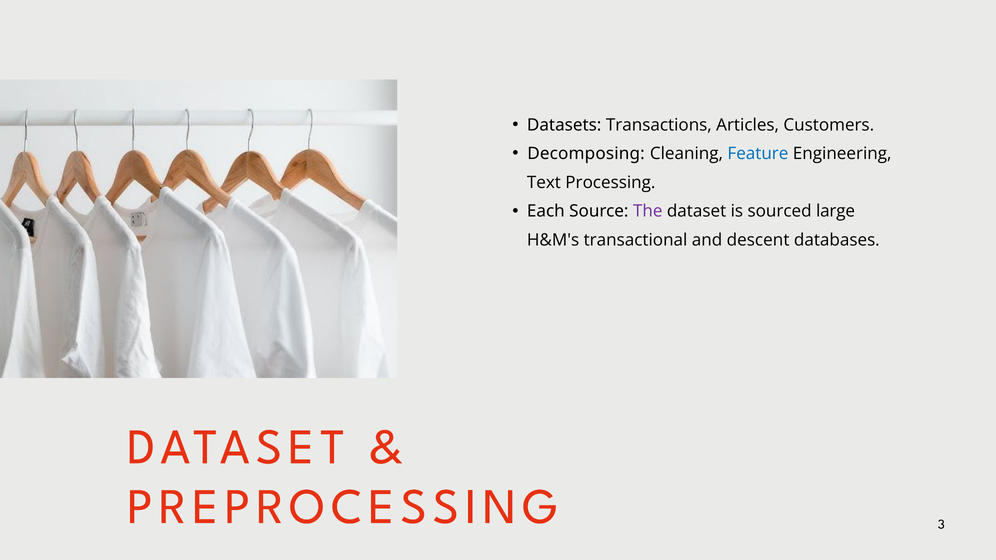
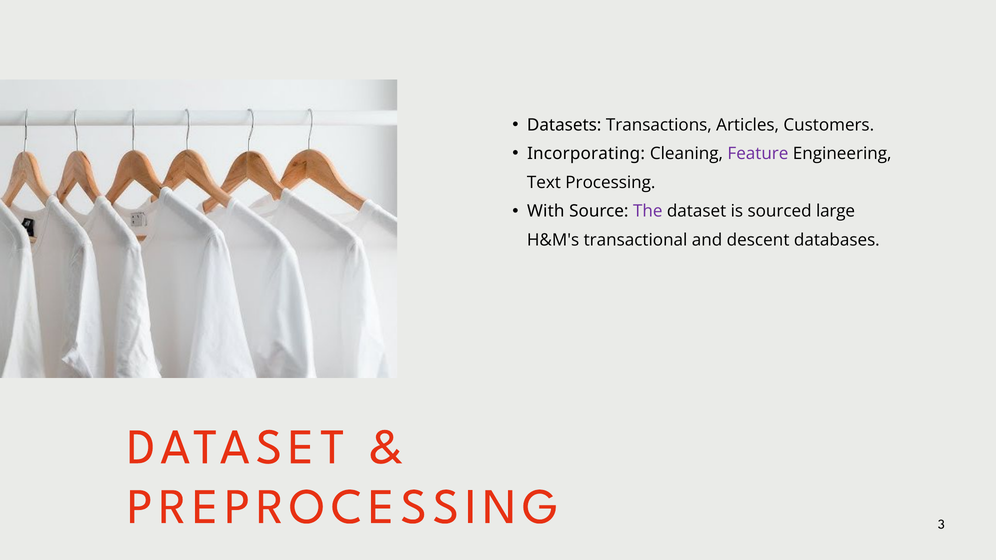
Decomposing: Decomposing -> Incorporating (586, 154)
Feature colour: blue -> purple (758, 154)
Each: Each -> With (546, 211)
